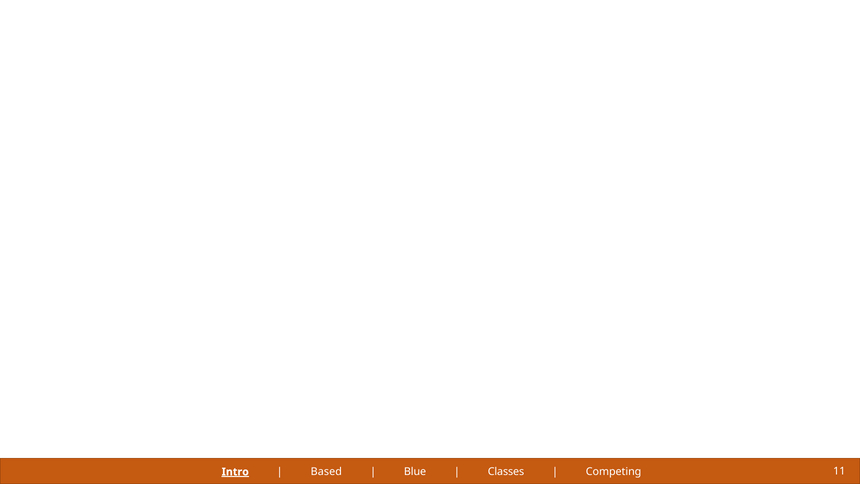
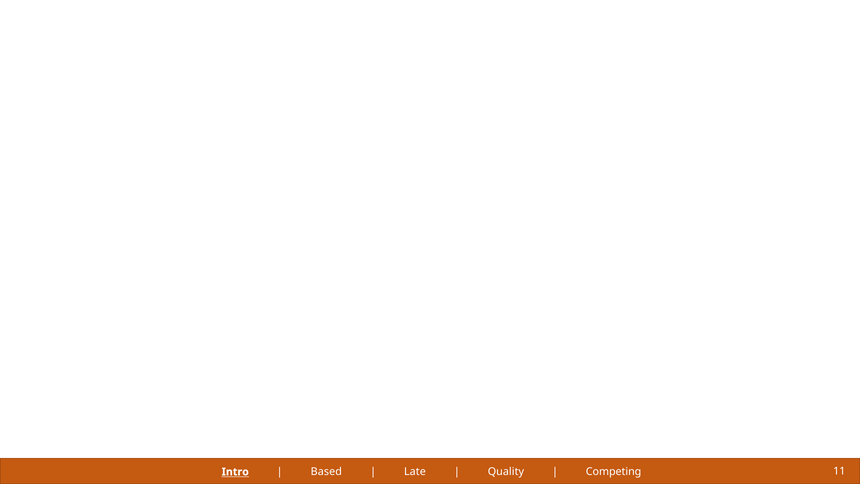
Intro underline: present -> none (235, 472)
Blue: Blue -> Late (415, 472)
Classes: Classes -> Quality (506, 472)
